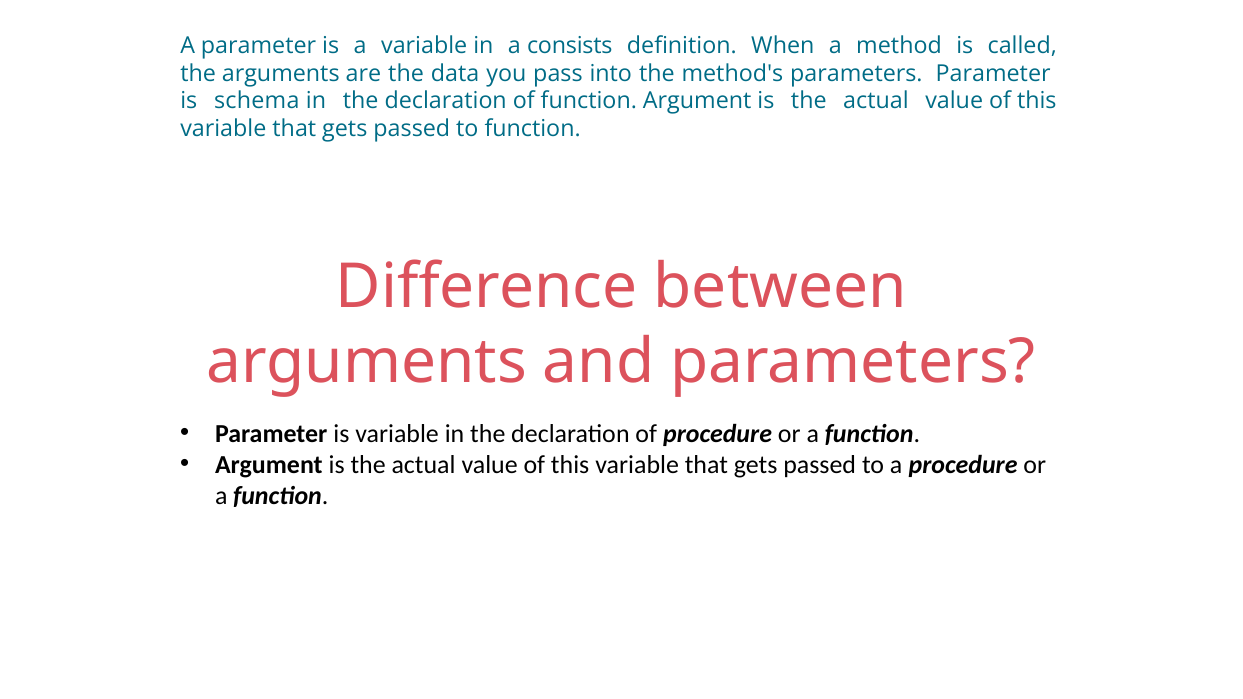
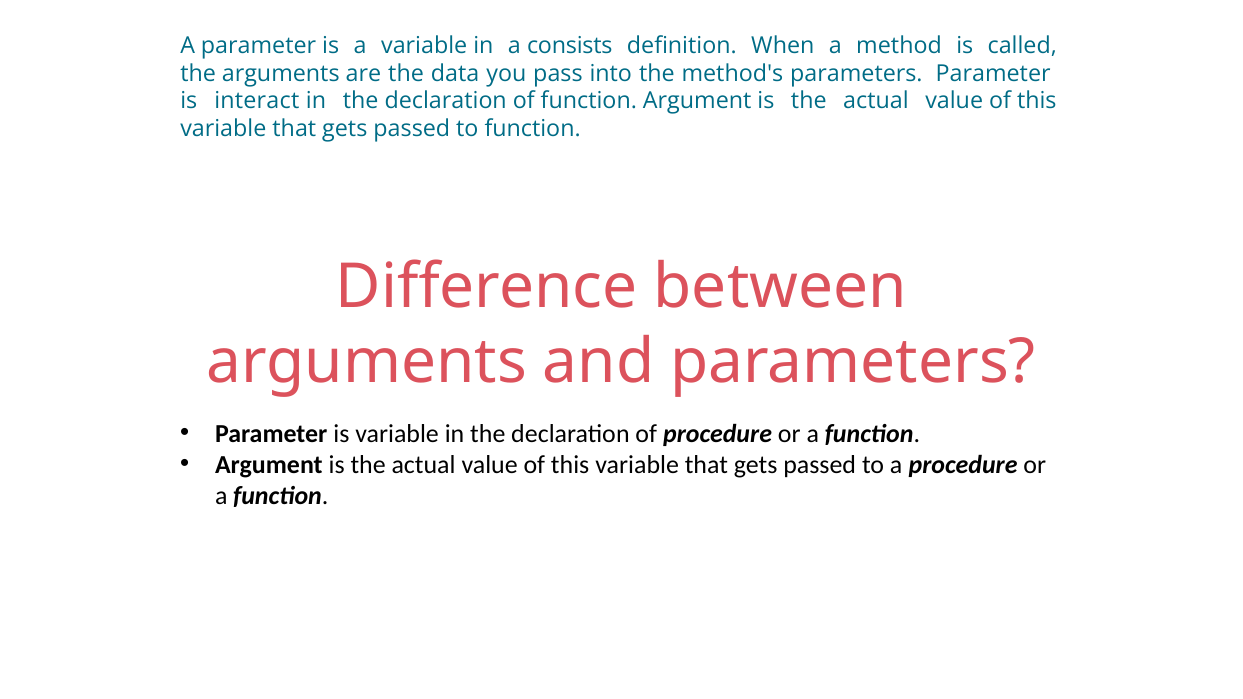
schema: schema -> interact (257, 101)
